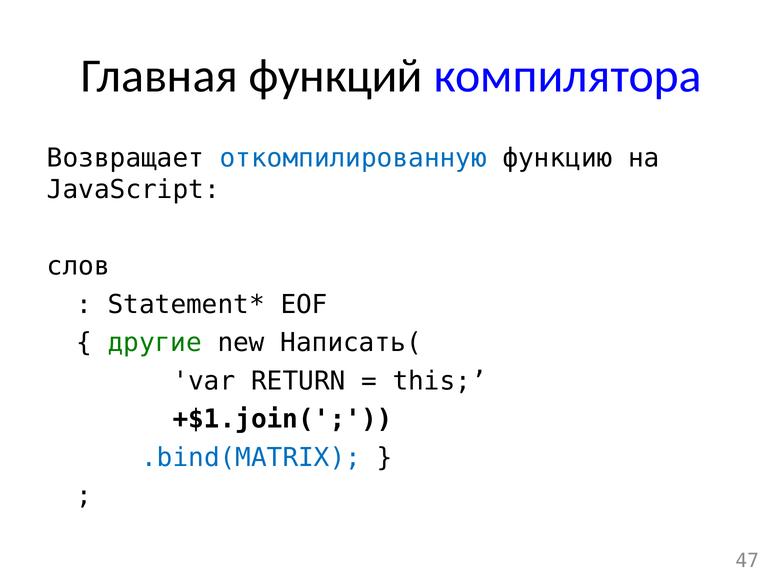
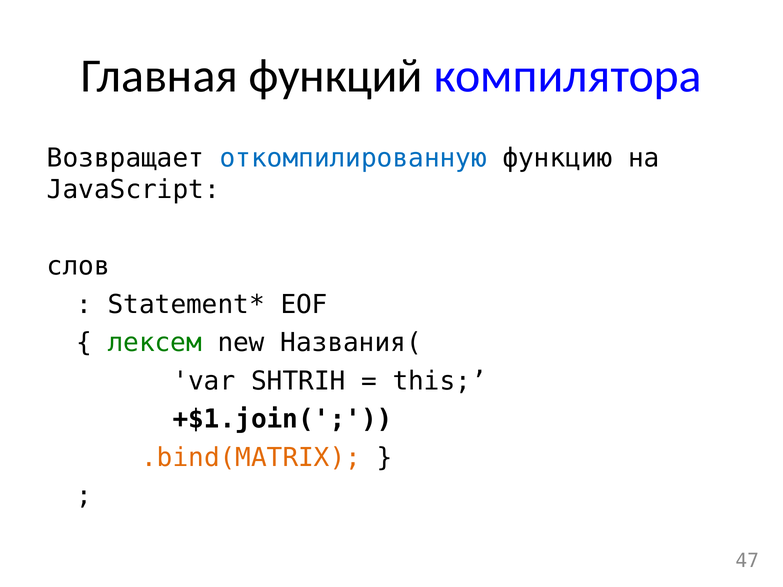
другие: другие -> лексем (155, 343)
Написать(: Написать( -> Названия( (351, 343)
RETURN: RETURN -> SHTRIH (298, 381)
.bind(MATRIX colour: blue -> orange (251, 458)
